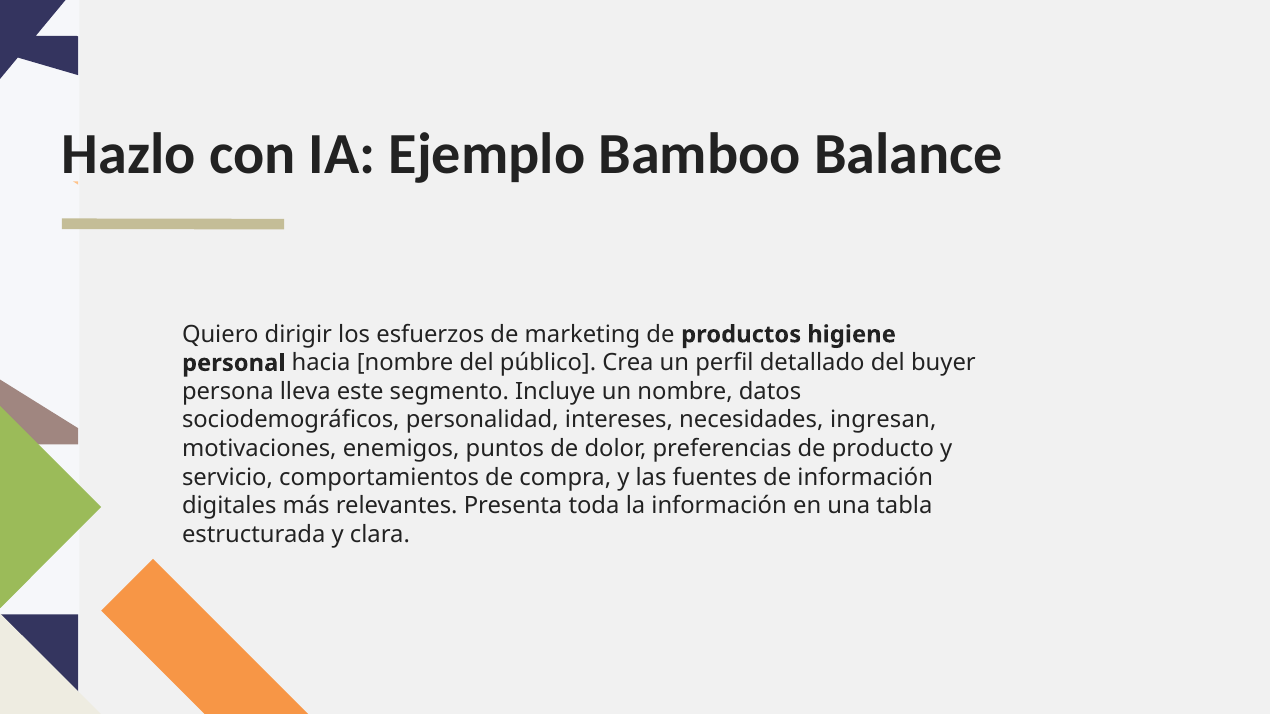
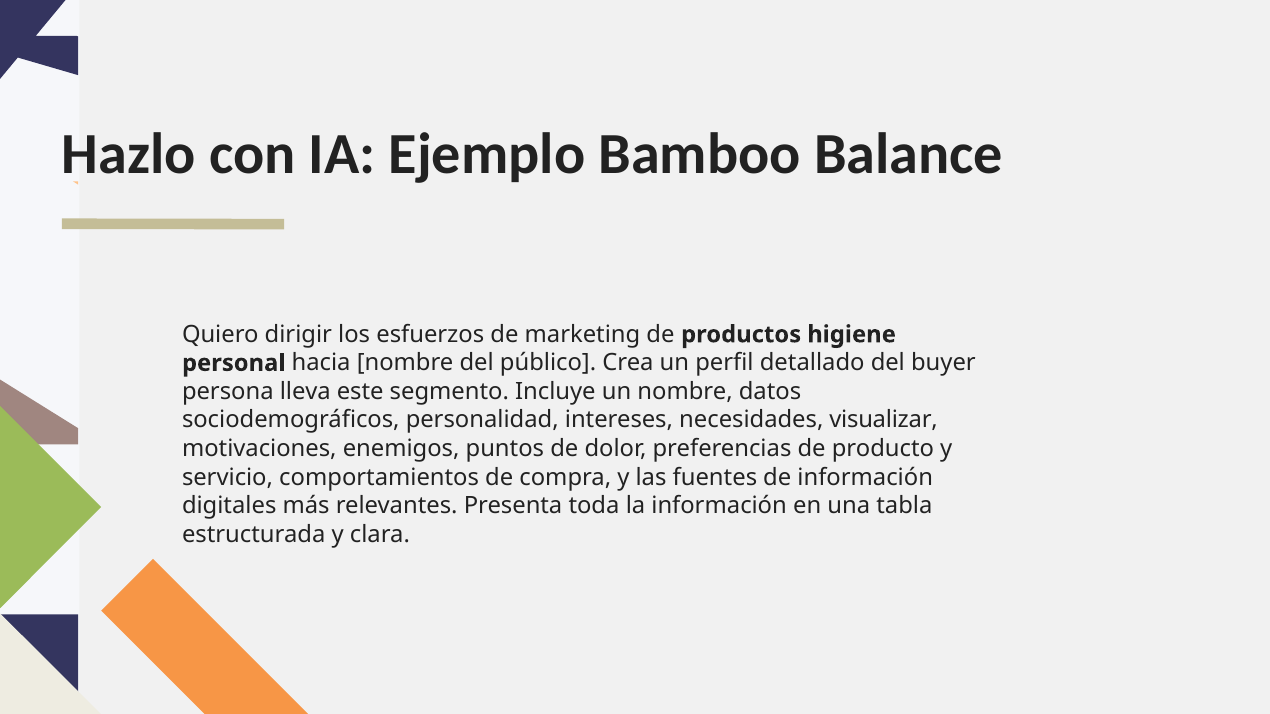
ingresan: ingresan -> visualizar (884, 420)
